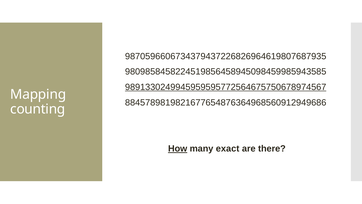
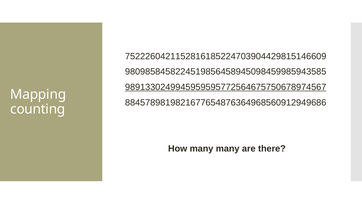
9870596606734379437226826964619807687935: 9870596606734379437226826964619807687935 -> 7522260421152816185224703904429815146609 (226, 56)
How underline: present -> none (178, 148)
many exact: exact -> many (228, 148)
